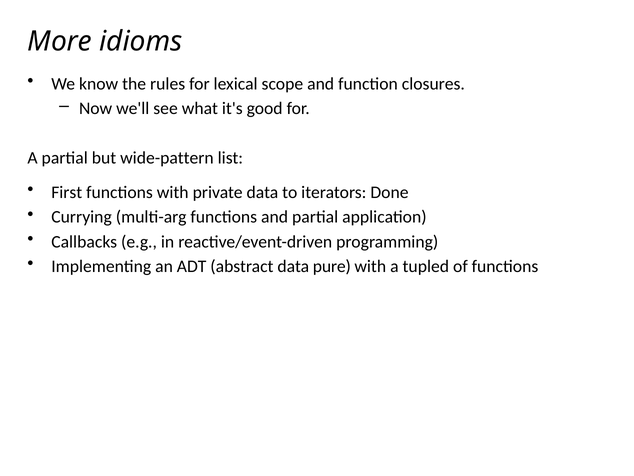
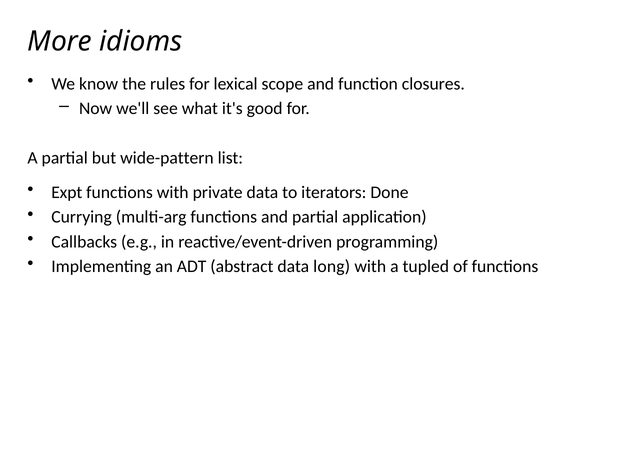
First: First -> Expt (67, 192)
pure: pure -> long (332, 266)
